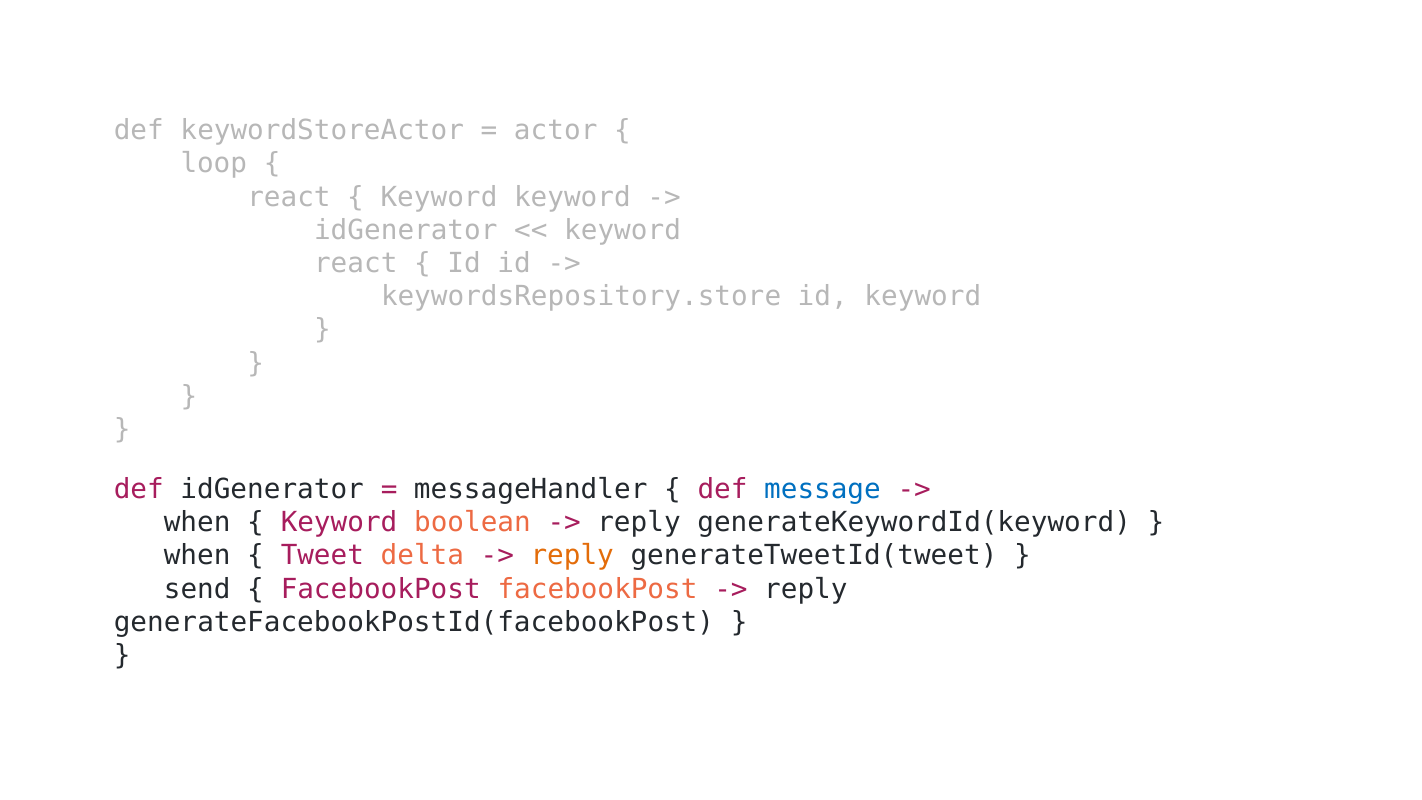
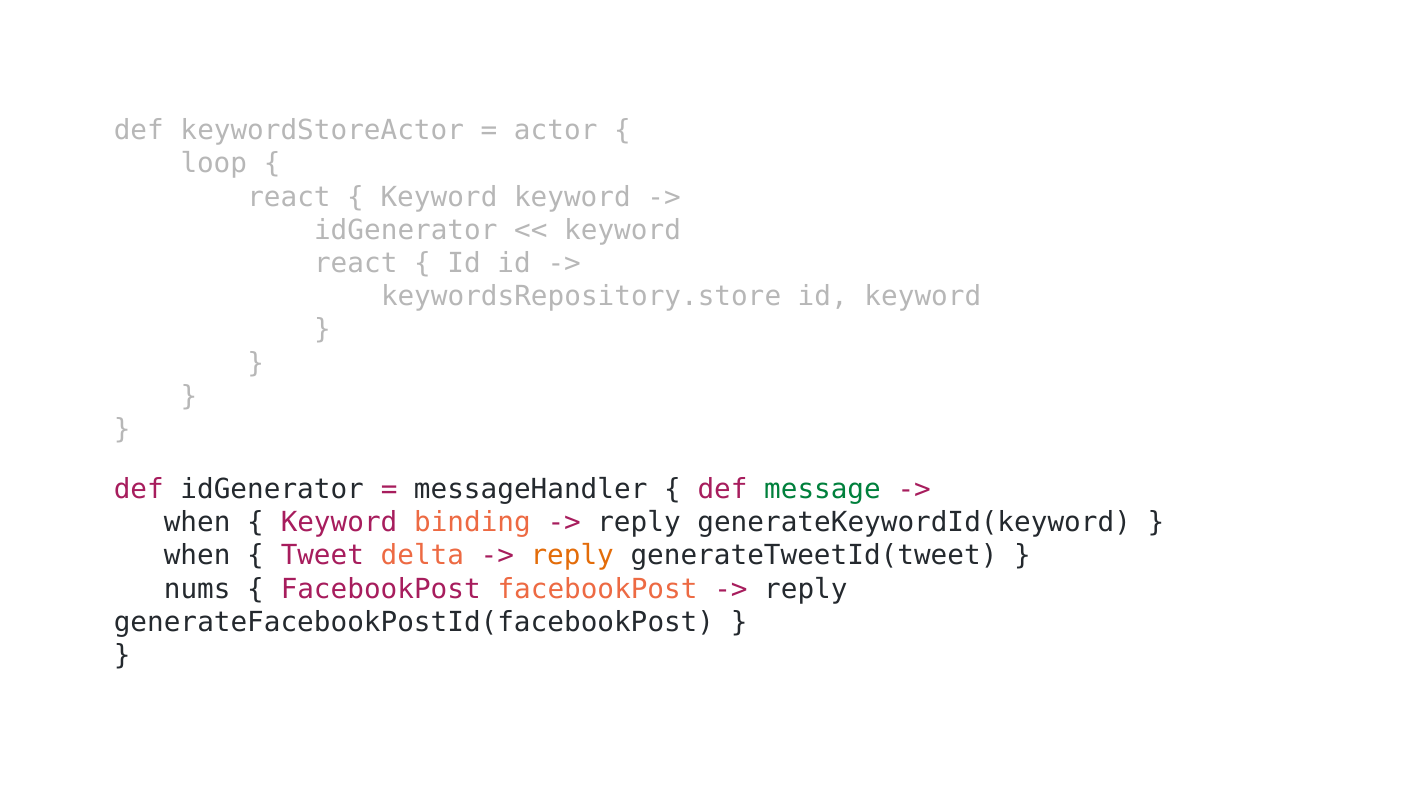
message colour: blue -> green (823, 489)
boolean: boolean -> binding (472, 523)
send: send -> nums (197, 589)
